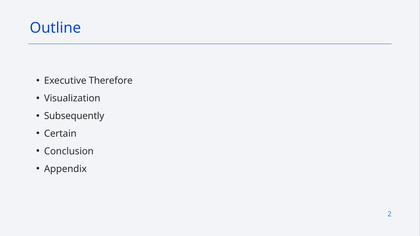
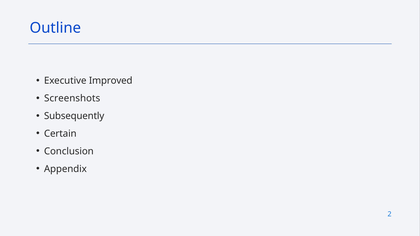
Therefore: Therefore -> Improved (111, 81)
Visualization: Visualization -> Screenshots (72, 98)
